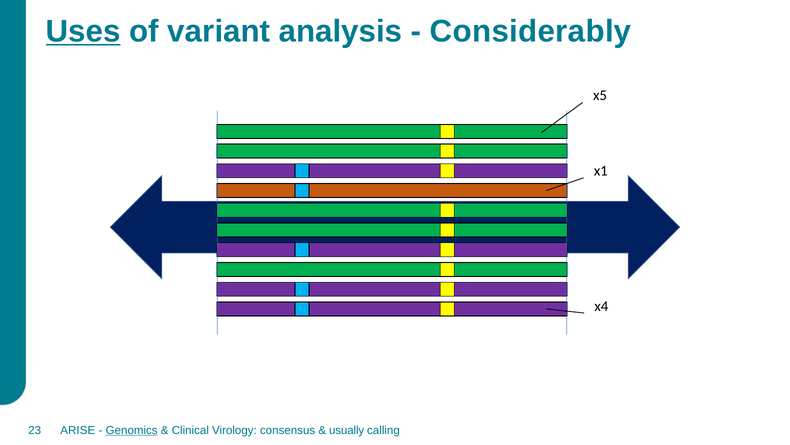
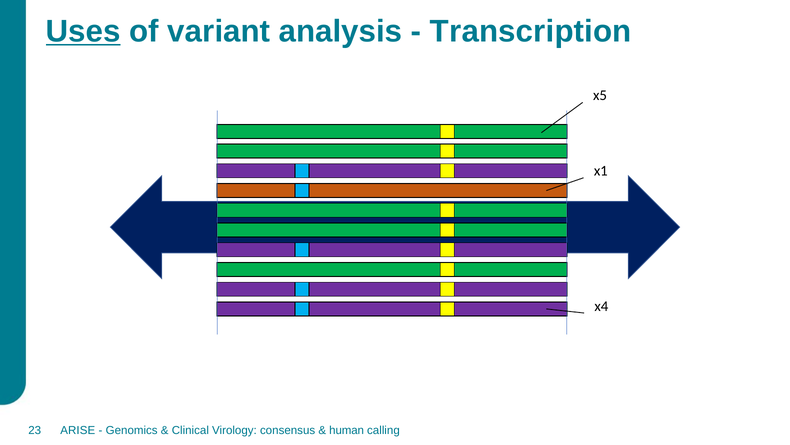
Considerably: Considerably -> Transcription (531, 31)
Genomics underline: present -> none (132, 430)
usually: usually -> human (347, 430)
